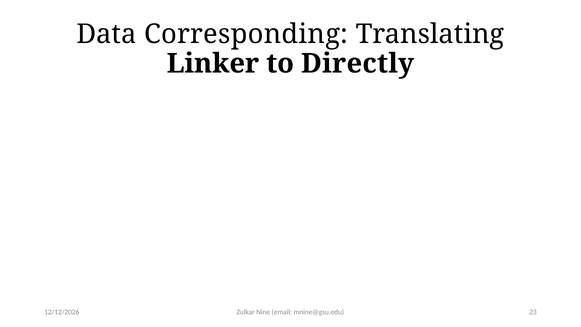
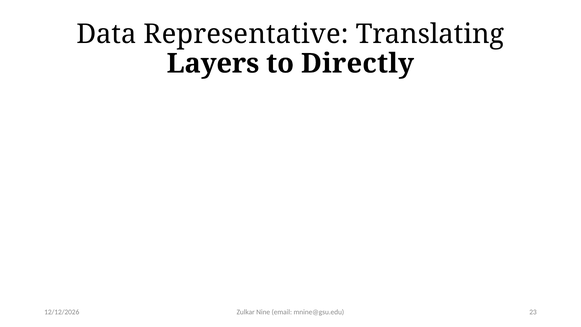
Corresponding: Corresponding -> Representative (246, 34)
Linker: Linker -> Layers (213, 64)
